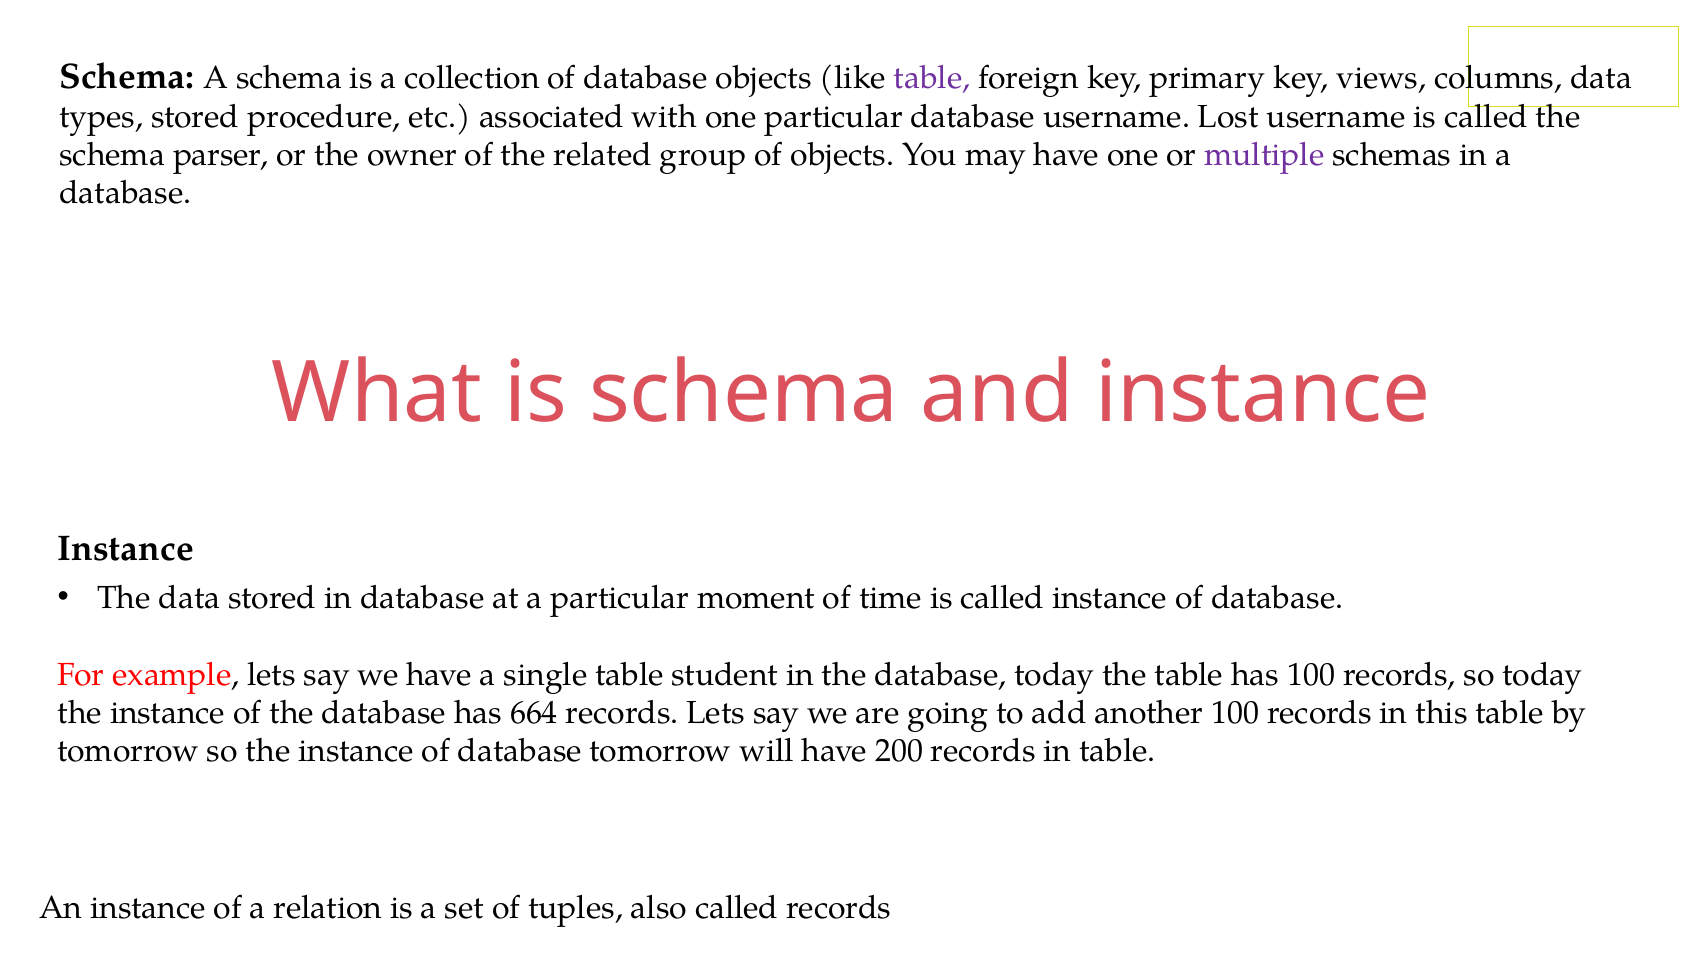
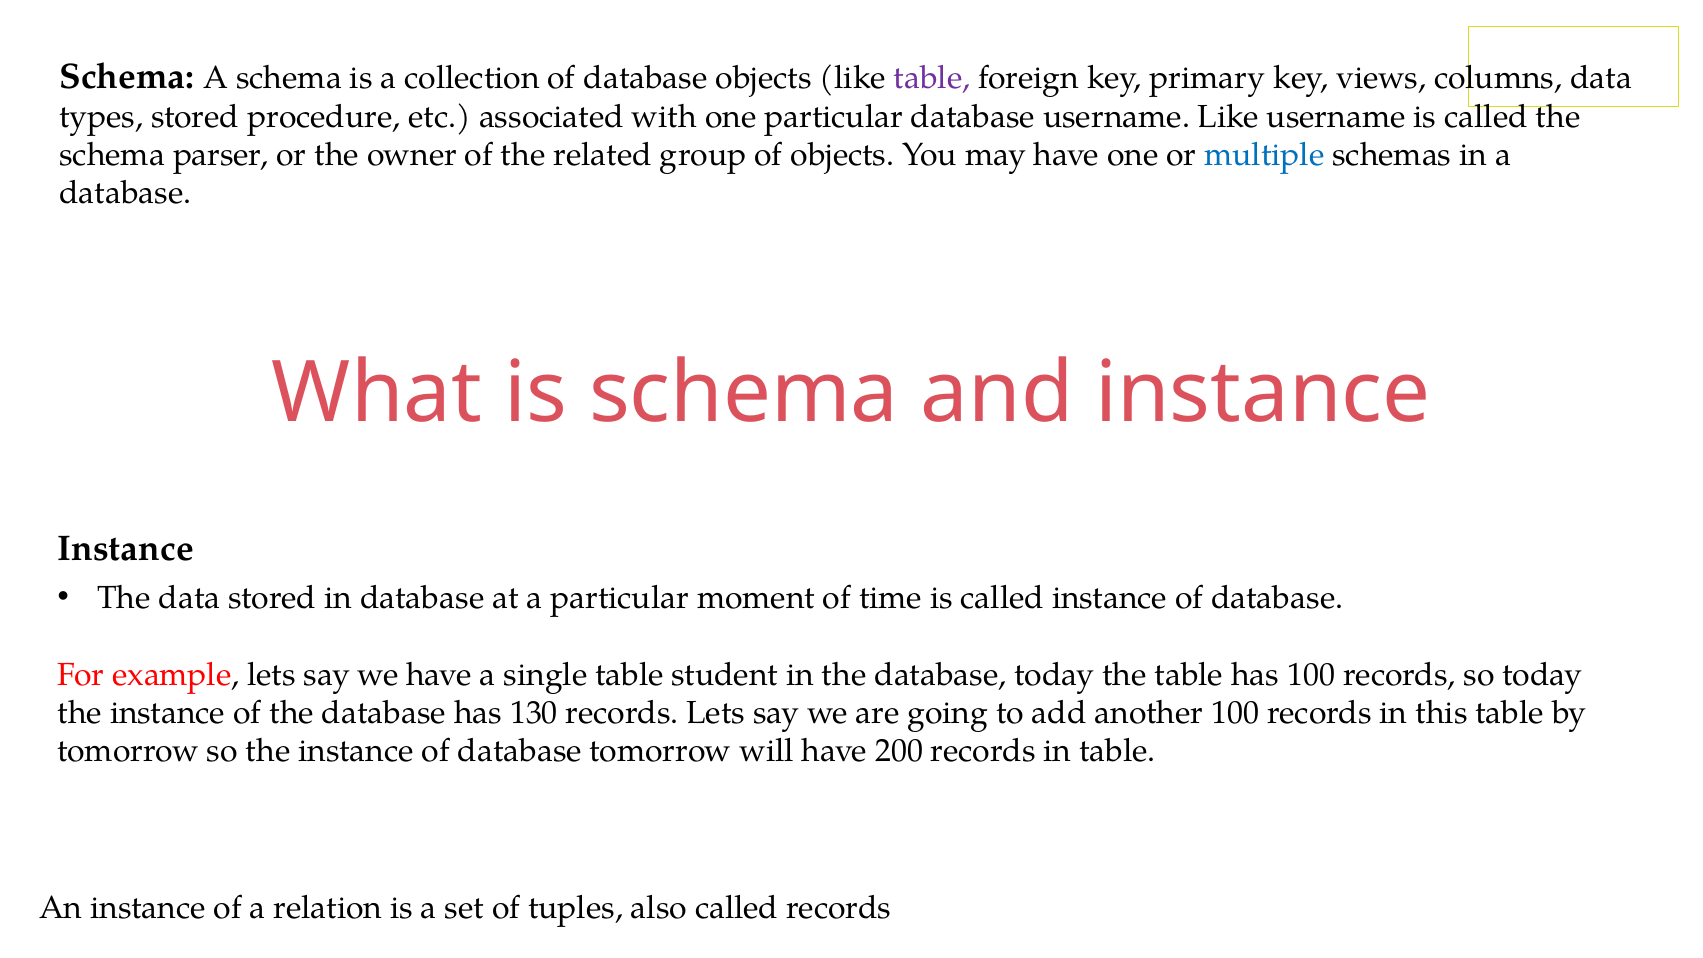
username Lost: Lost -> Like (1228, 117)
multiple colour: purple -> blue (1264, 155)
664: 664 -> 130 (534, 713)
